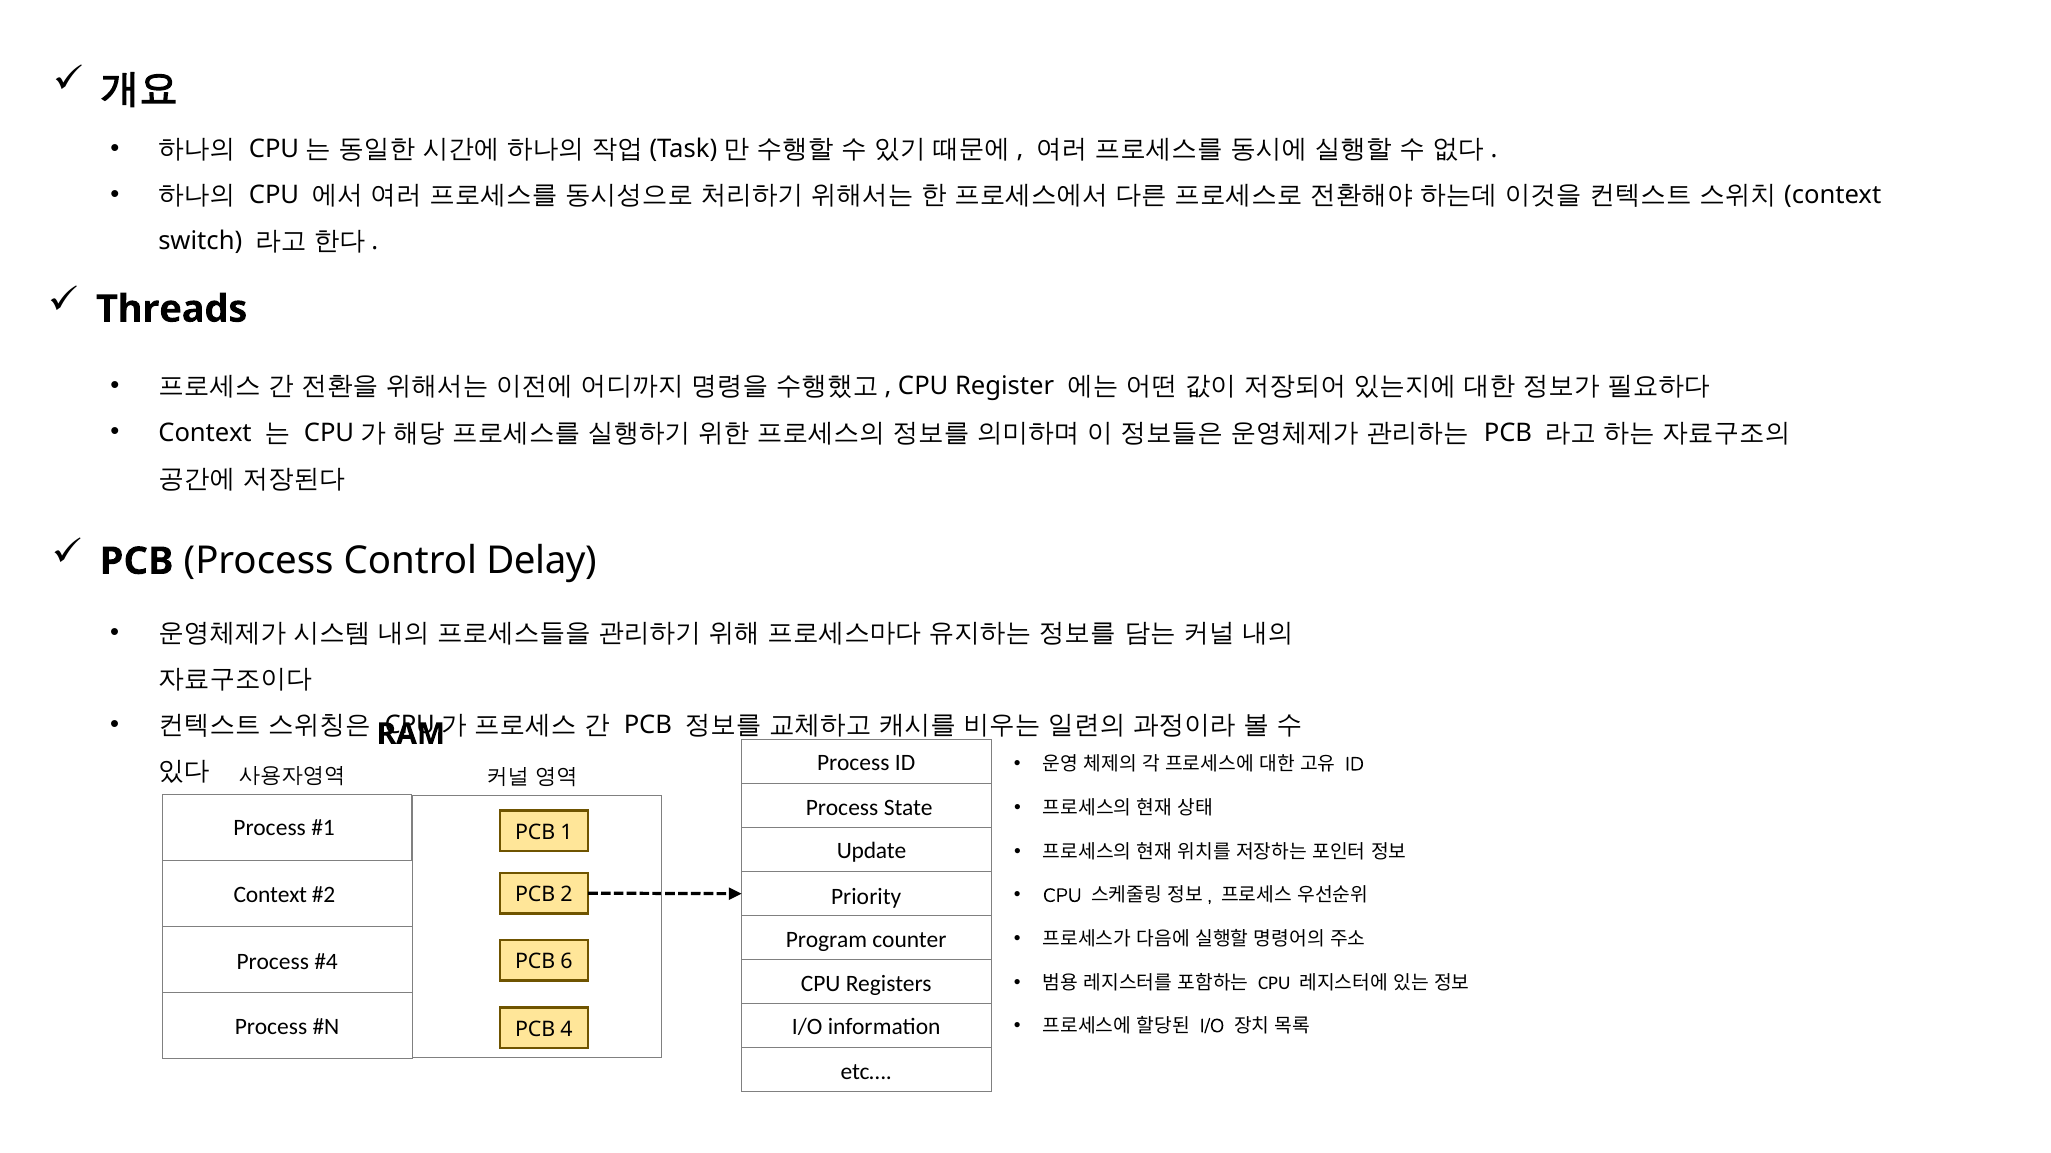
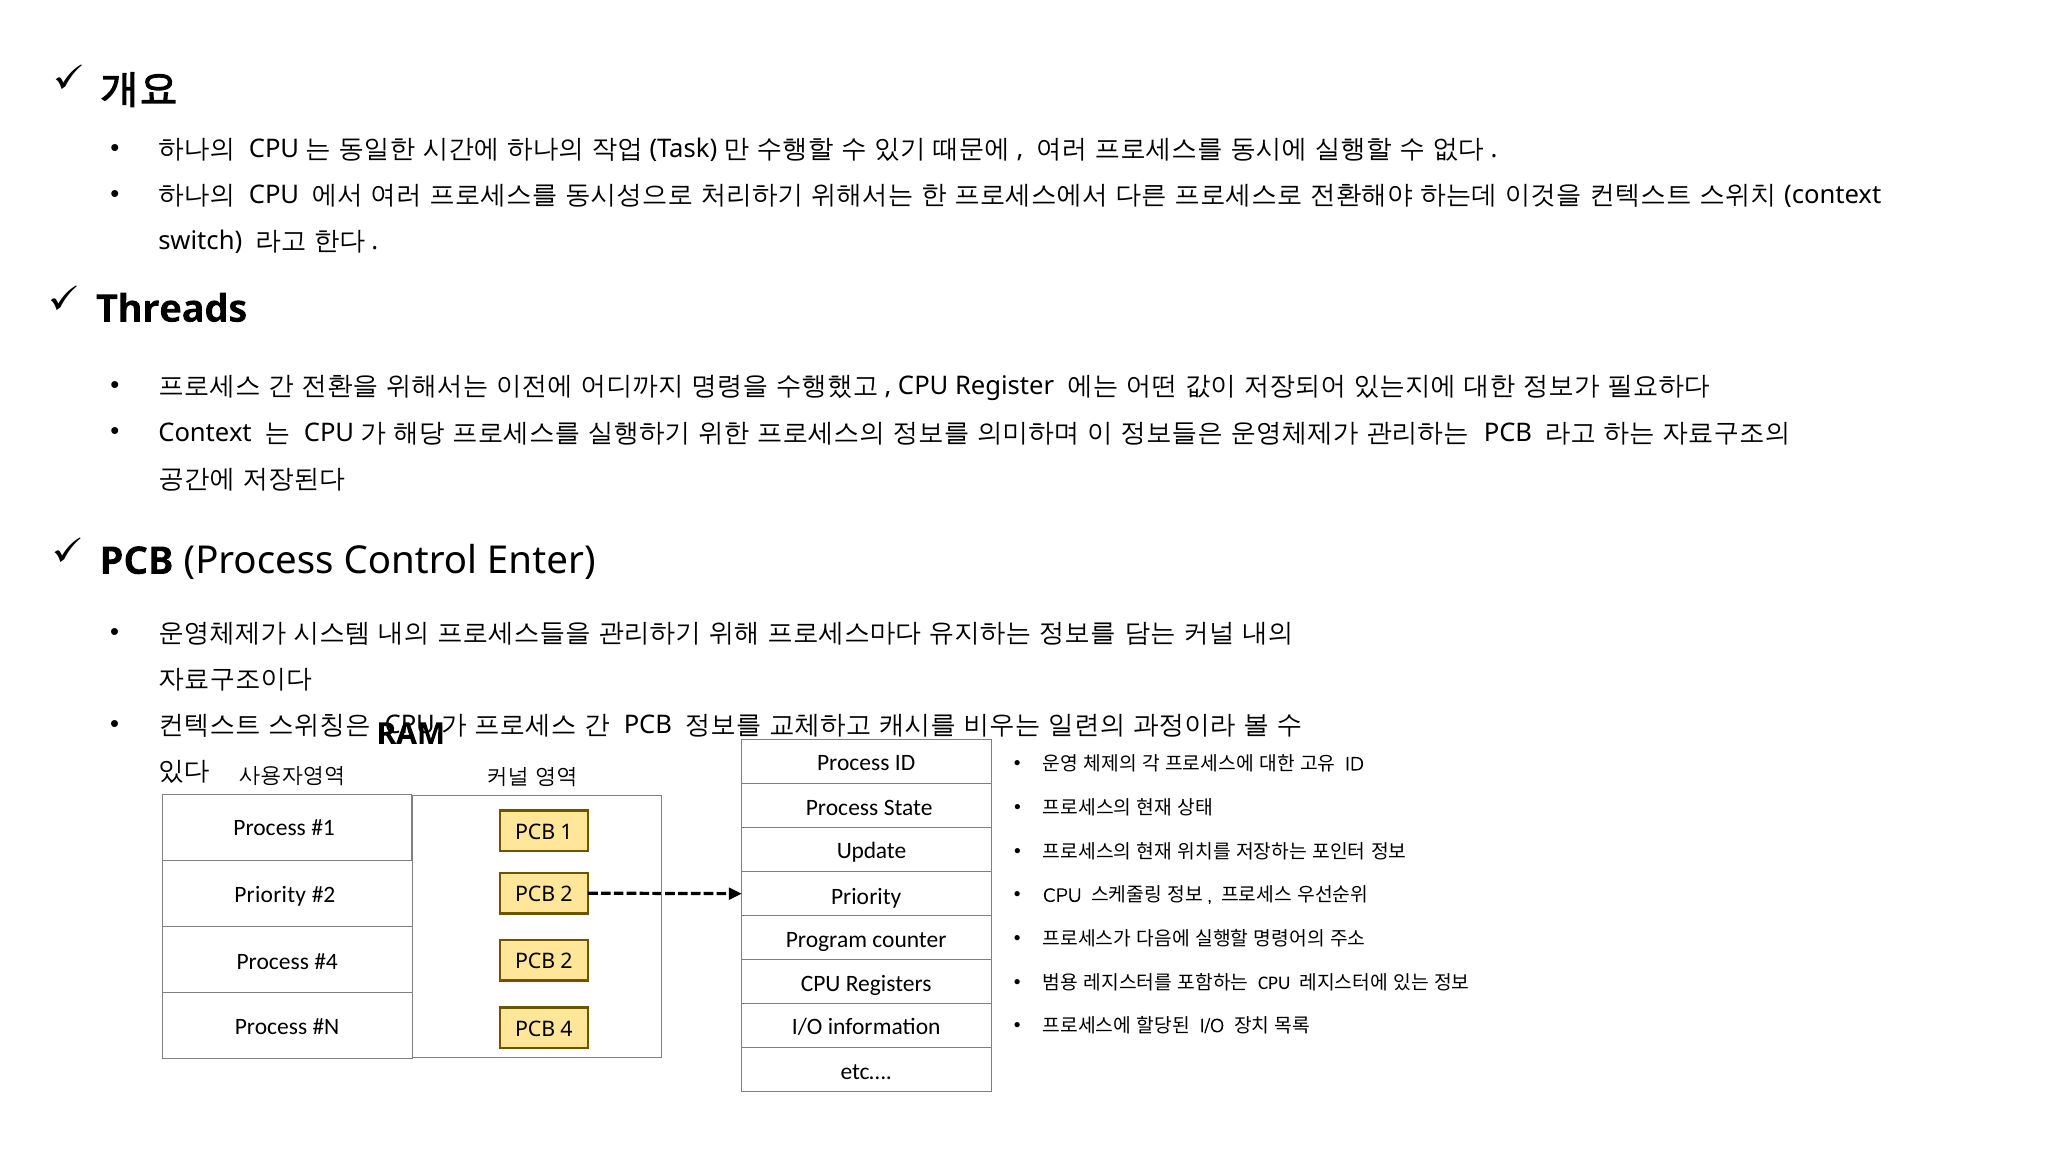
Delay: Delay -> Enter (541, 562)
Context: Context -> Priority (270, 896)
6: 6 -> 2 (567, 962)
